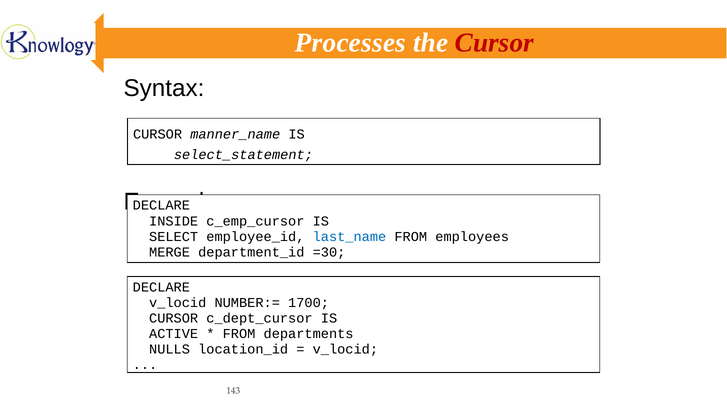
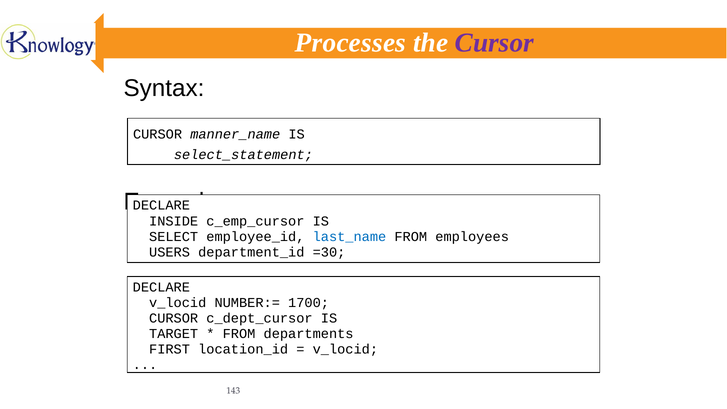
Cursor colour: red -> purple (494, 43)
MERGE: MERGE -> USERS (170, 252)
ACTIVE: ACTIVE -> TARGET (174, 334)
NULLS: NULLS -> FIRST (170, 349)
